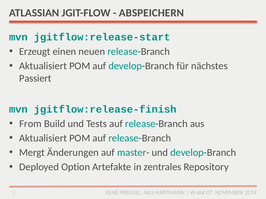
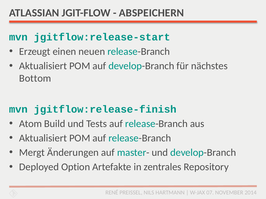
Passiert: Passiert -> Bottom (35, 79)
From: From -> Atom (31, 124)
